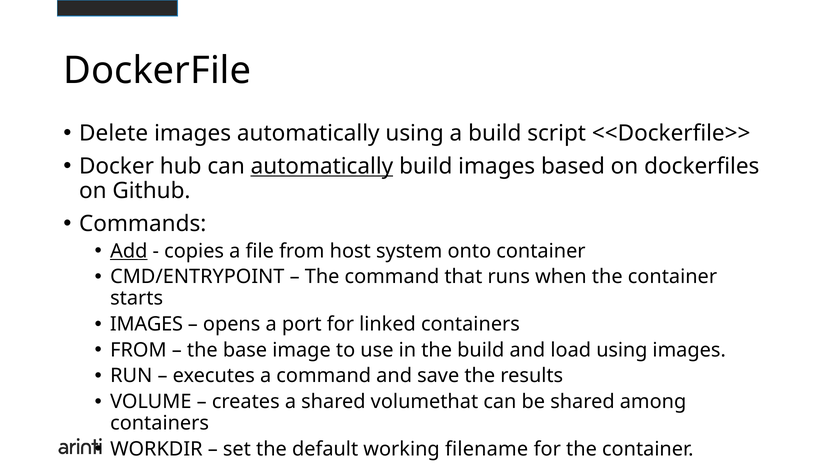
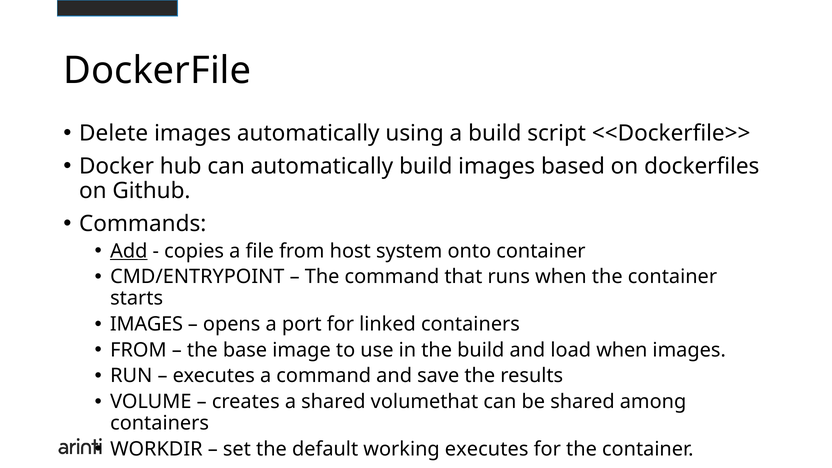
automatically underline: present -> none (322, 166)
load using: using -> when (622, 350)
working filename: filename -> executes (487, 449)
